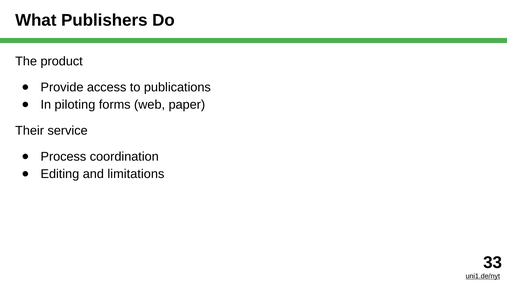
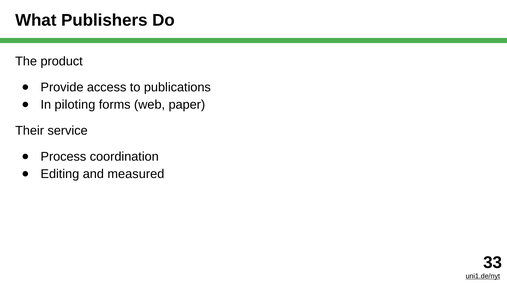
limitations: limitations -> measured (136, 174)
